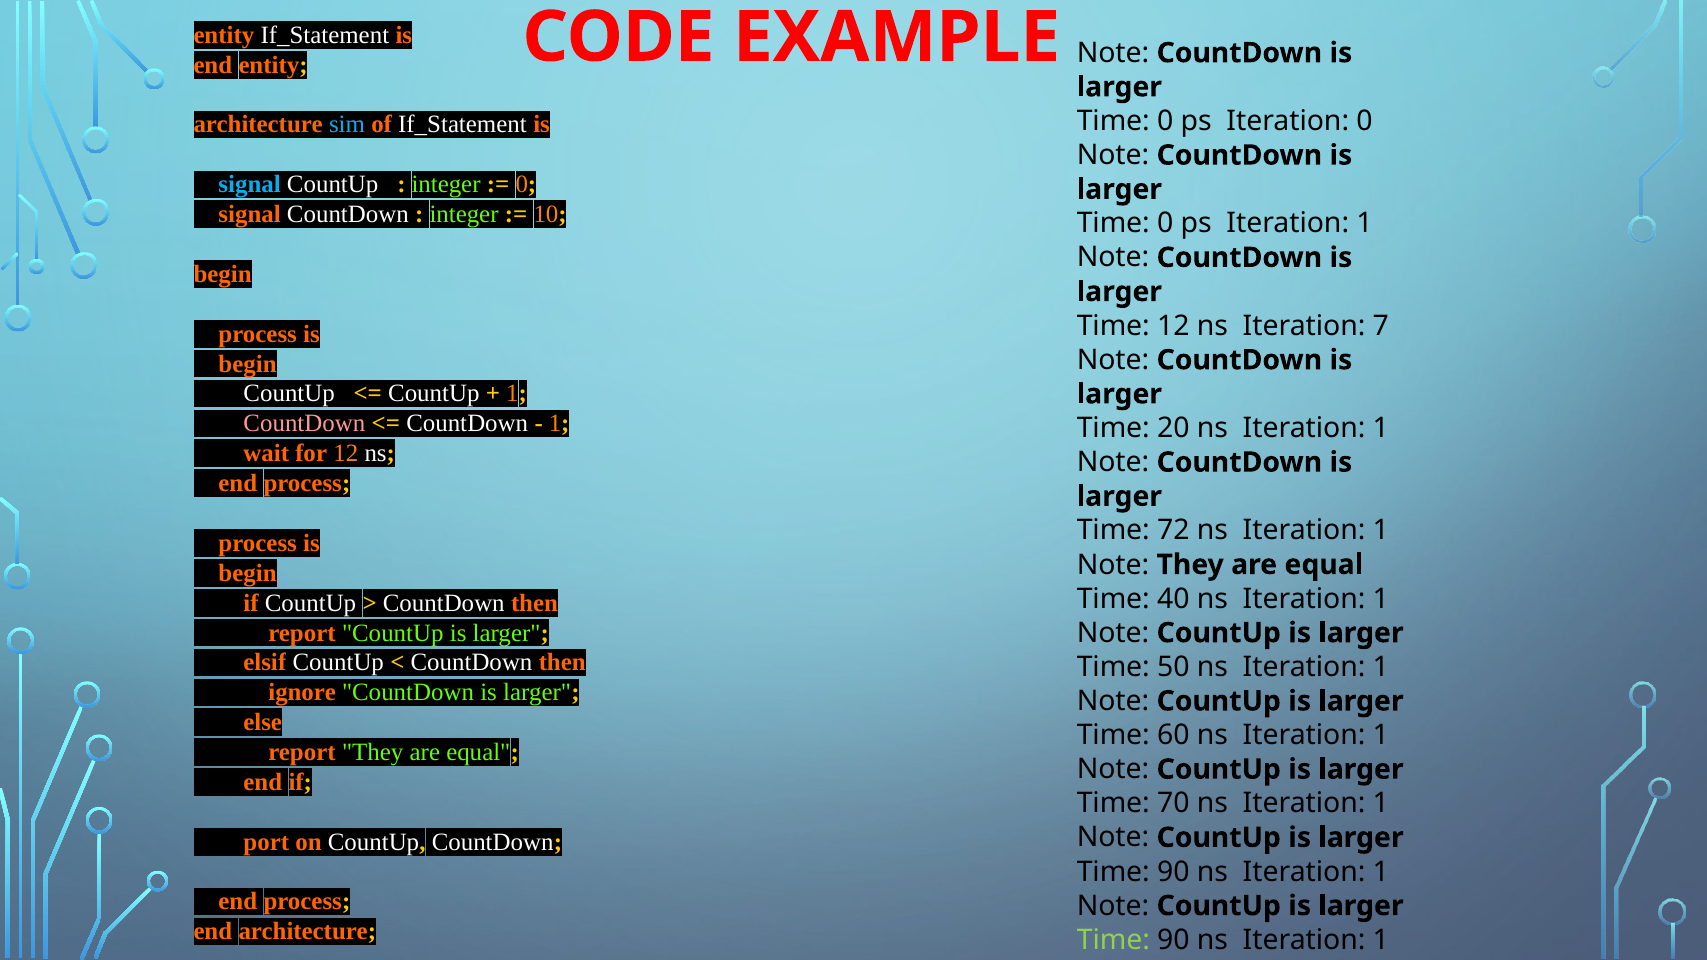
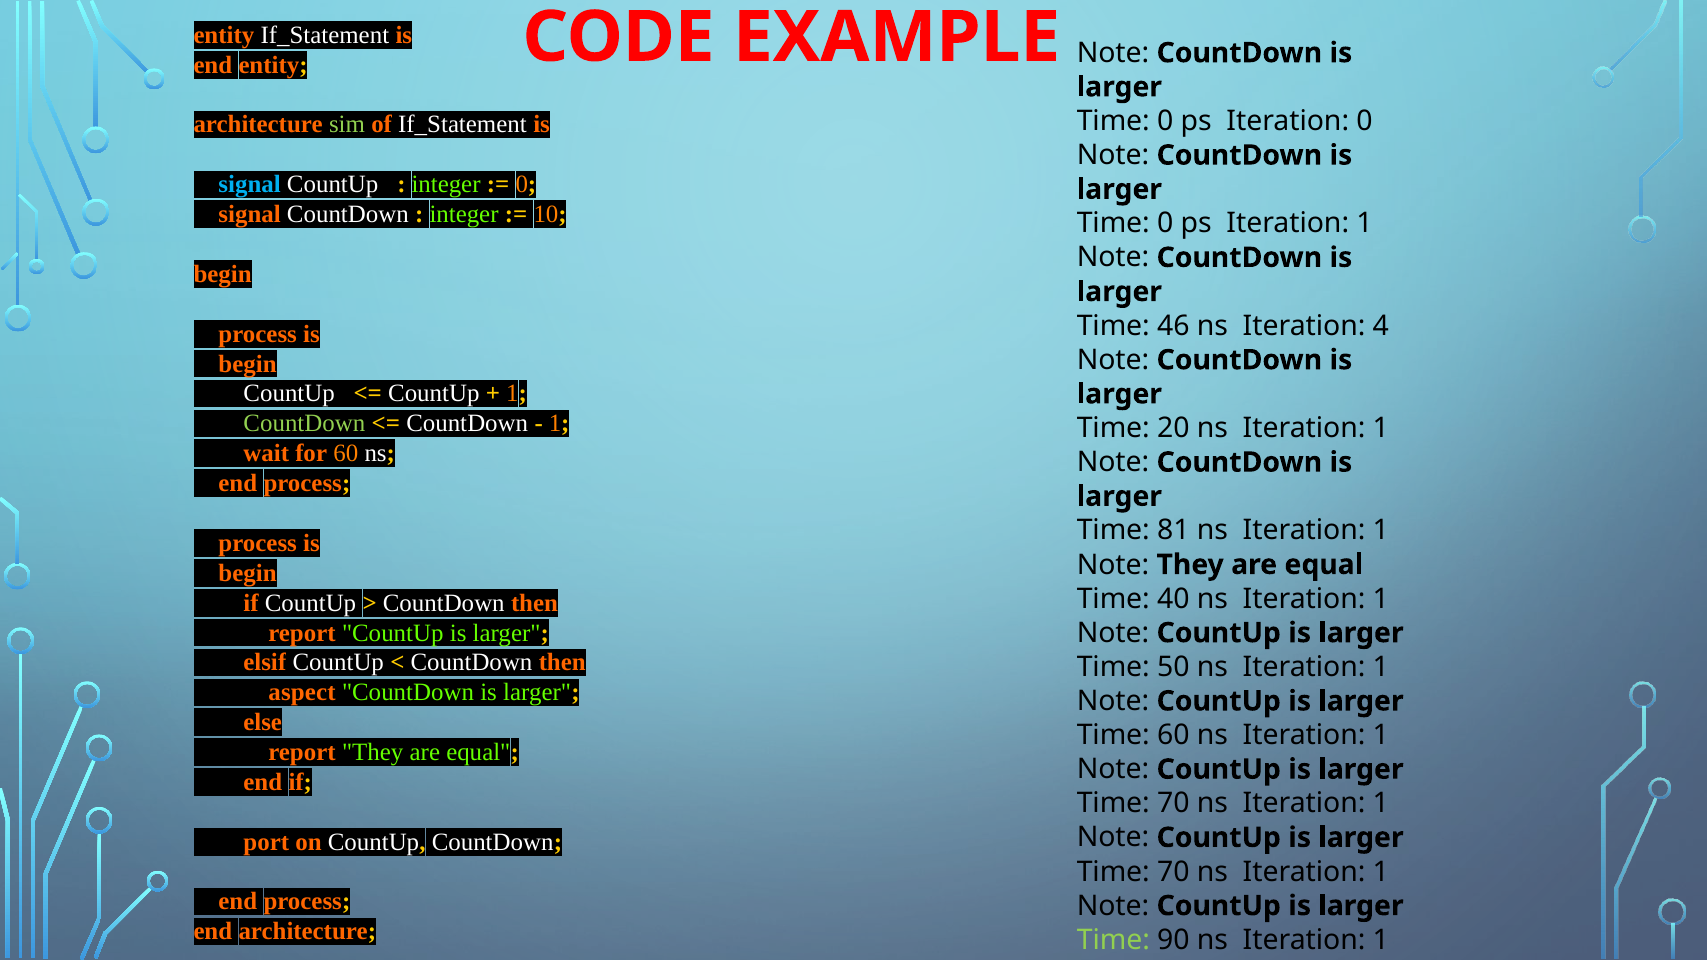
sim colour: light blue -> light green (347, 125)
Time 12: 12 -> 46 (1173, 326)
7: 7 -> 4 (1381, 326)
CountDown colour: pink -> light green (304, 424)
for 12: 12 -> 60 (346, 454)
72: 72 -> 81 (1173, 531)
ignore: ignore -> aspect (302, 693)
90: 90 -> 70 (1173, 872)
